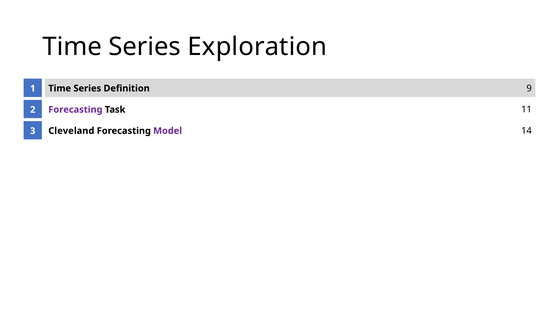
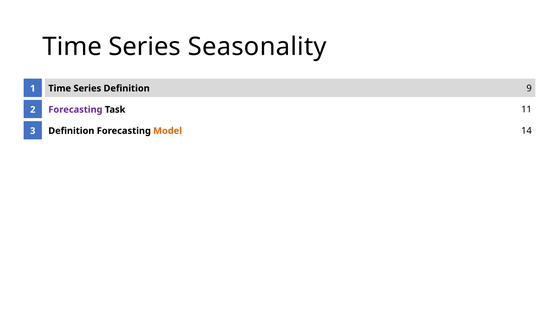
Exploration: Exploration -> Seasonality (257, 47)
Cleveland: Cleveland -> Definition (71, 131)
Model colour: purple -> orange (168, 131)
